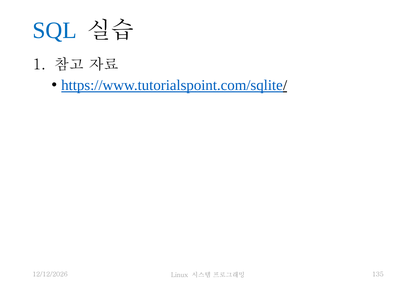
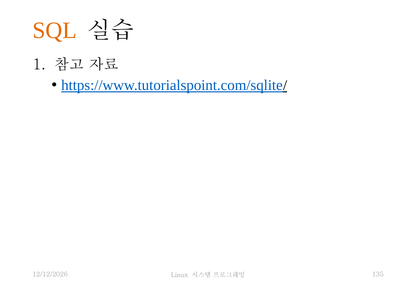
SQL colour: blue -> orange (55, 30)
